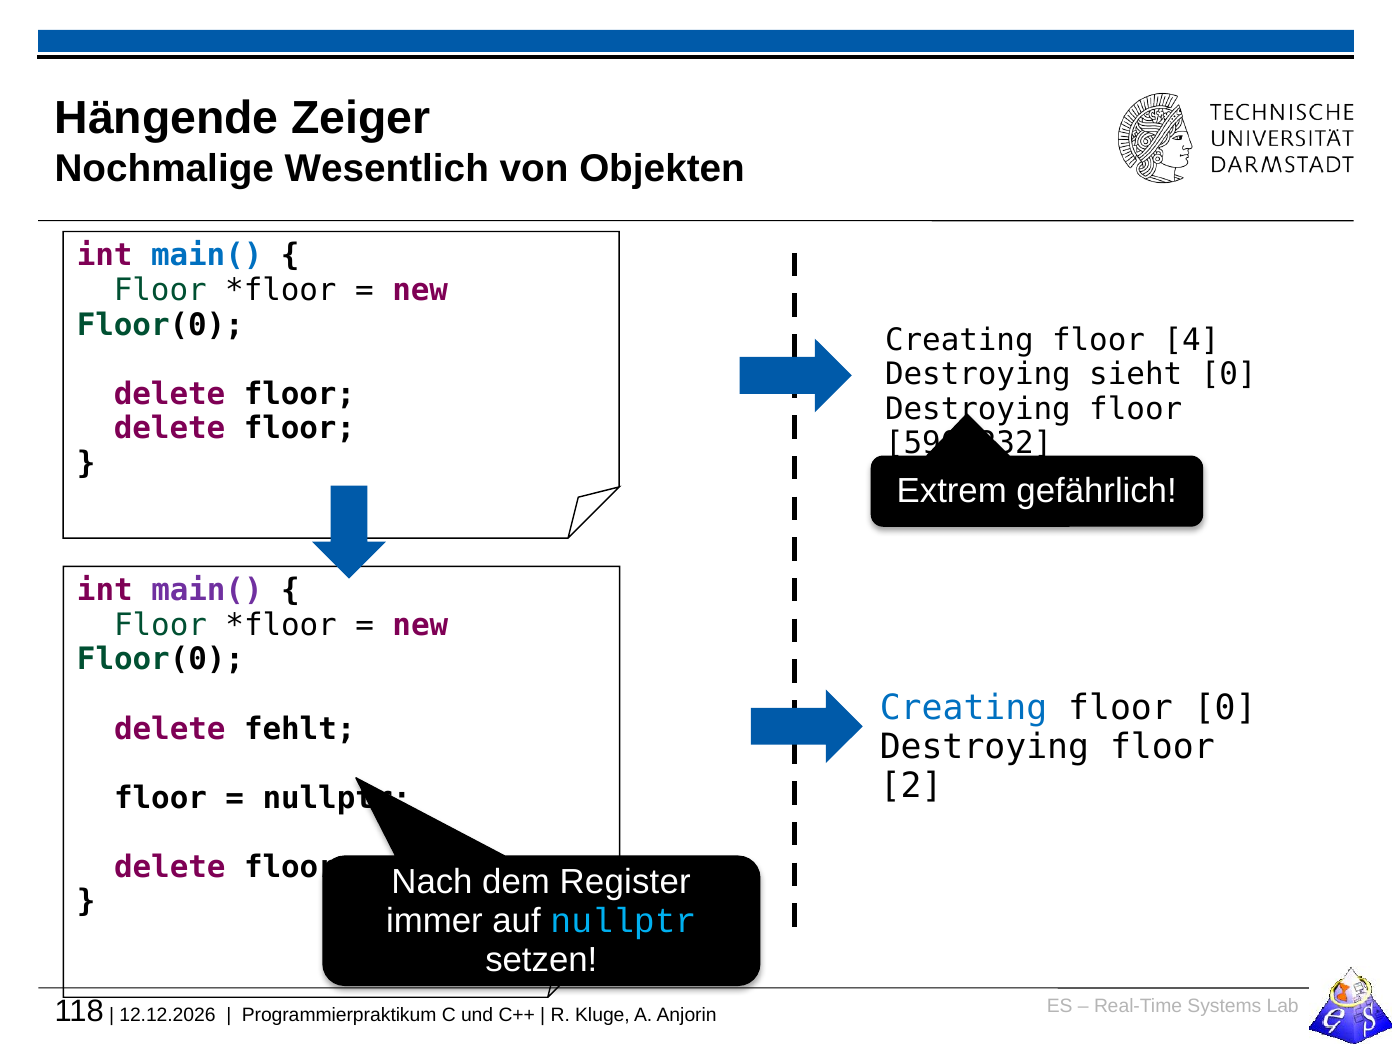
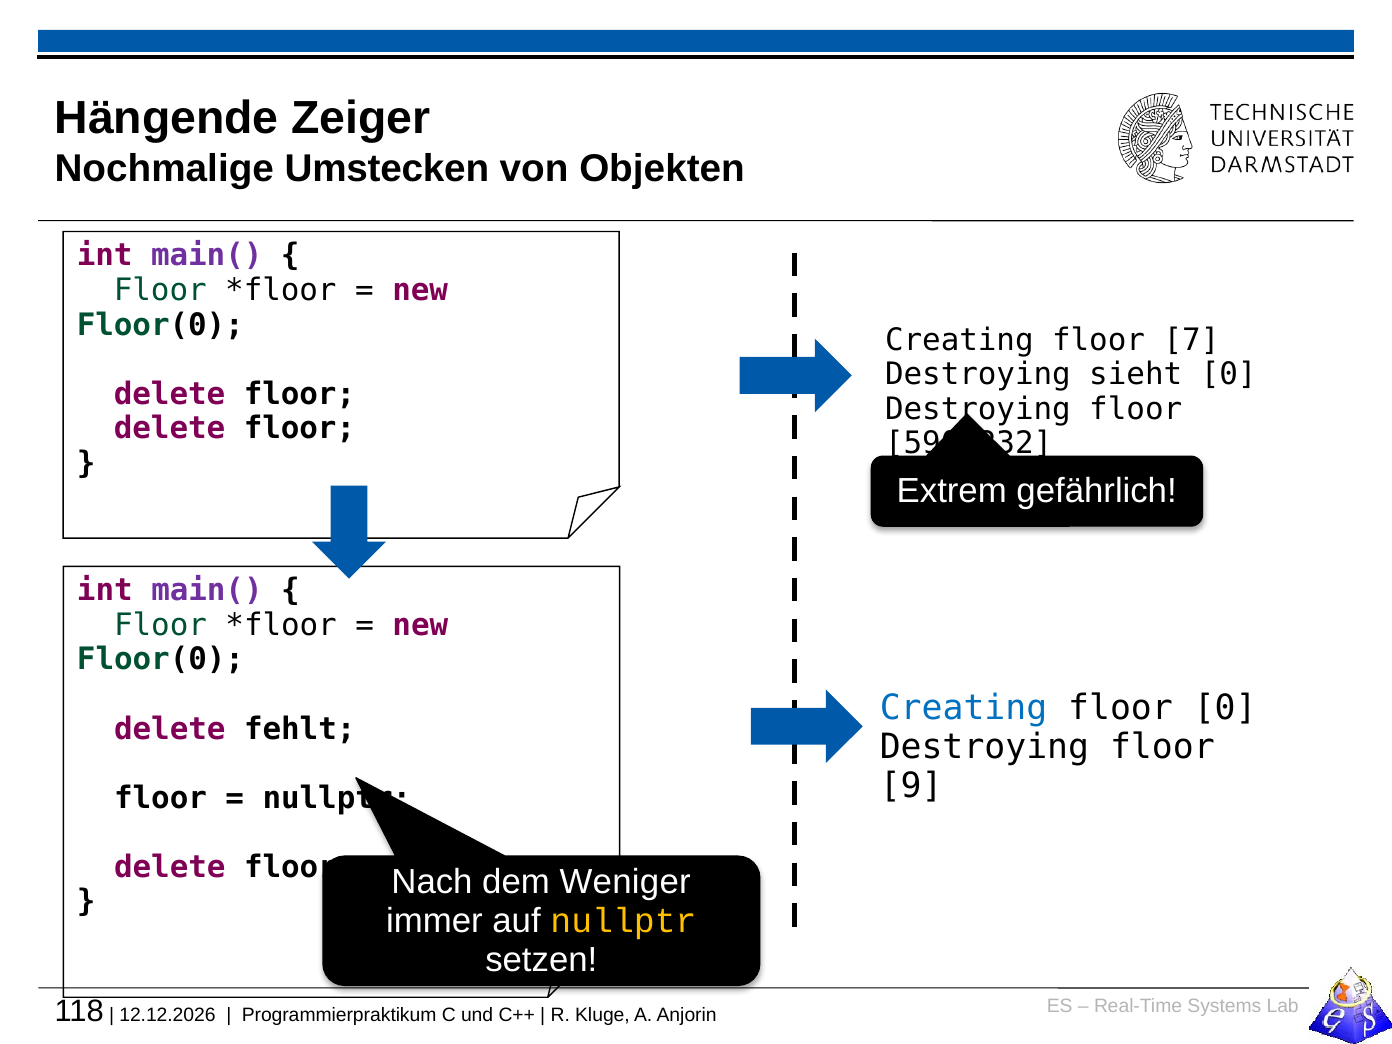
Wesentlich: Wesentlich -> Umstecken (387, 169)
main( colour: blue -> purple (207, 256)
4: 4 -> 7 (1192, 340)
2: 2 -> 9 (911, 786)
Register: Register -> Weniger (625, 882)
nullptr colour: light blue -> yellow (623, 921)
